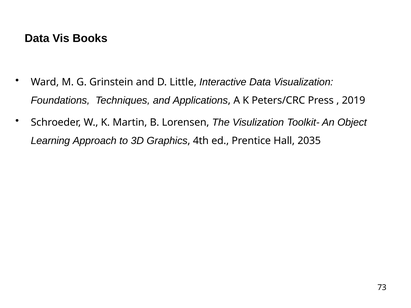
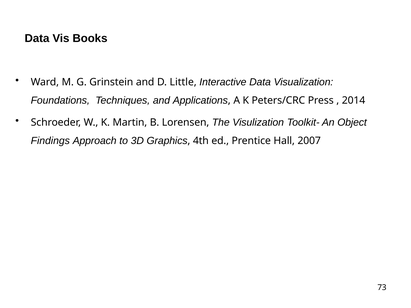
2019: 2019 -> 2014 (354, 101)
Learning: Learning -> Findings (50, 141)
2035: 2035 -> 2007 (309, 141)
